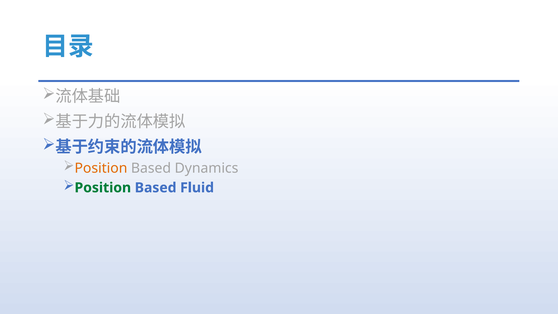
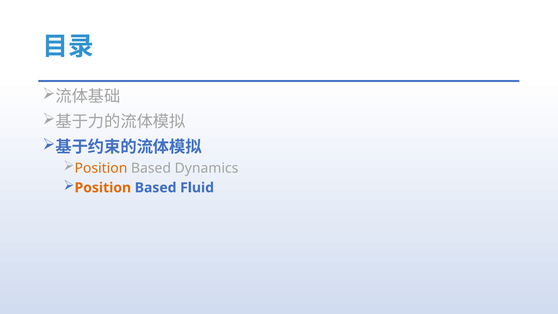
Position colour: green -> orange (103, 188)
